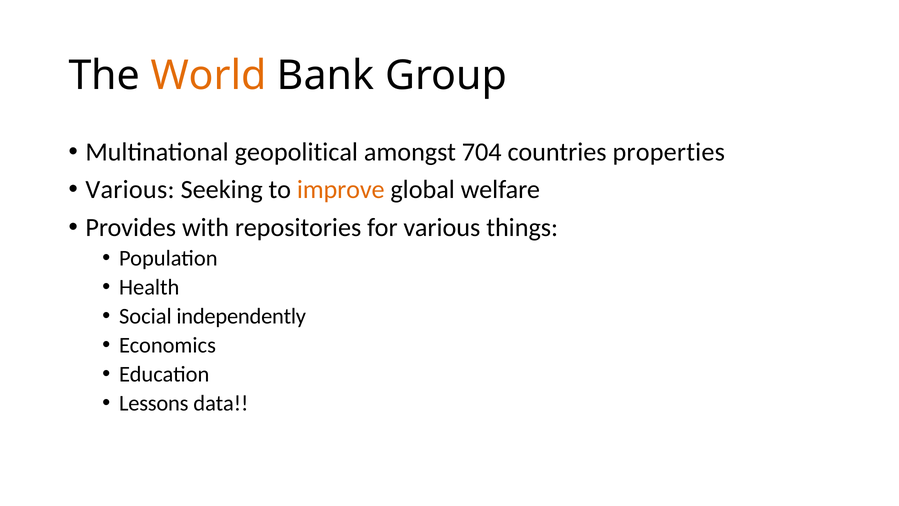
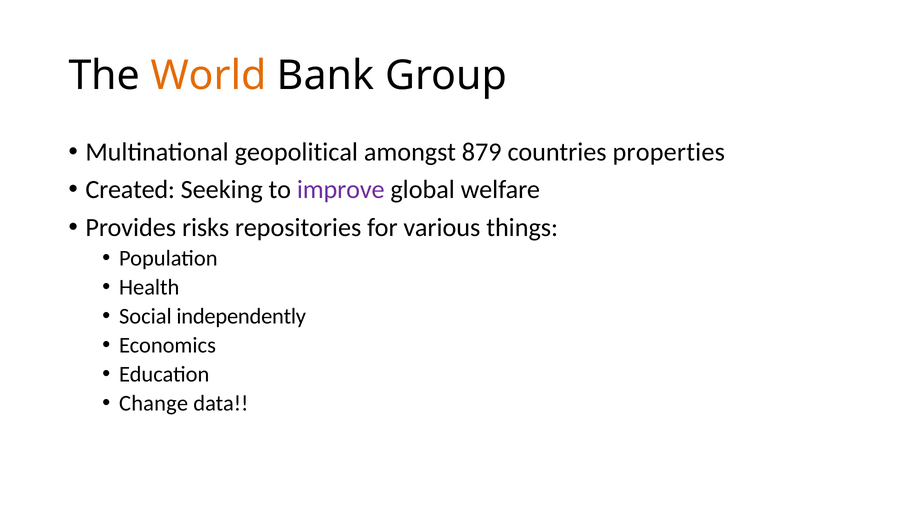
704: 704 -> 879 (482, 152)
Various: Various -> Created (130, 190)
improve colour: orange -> purple (341, 190)
with: with -> risks (206, 227)
Lessons: Lessons -> Change (154, 403)
